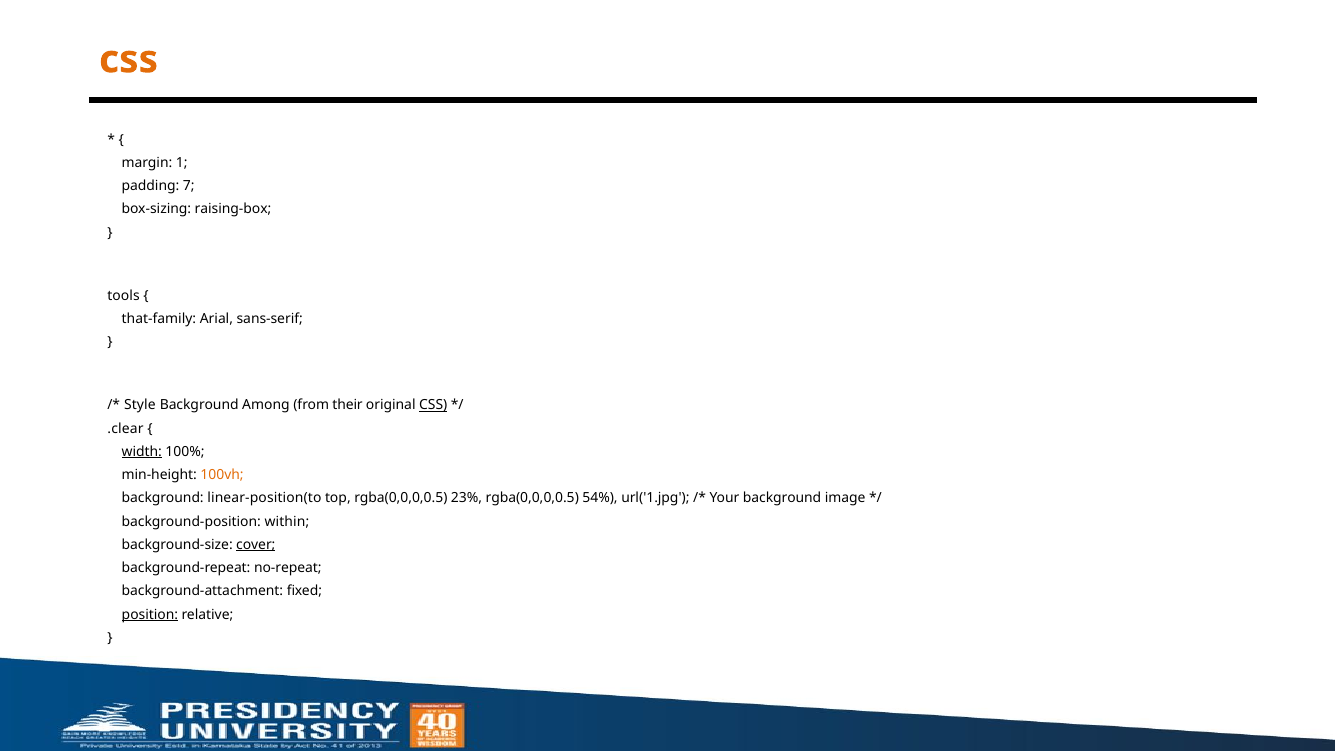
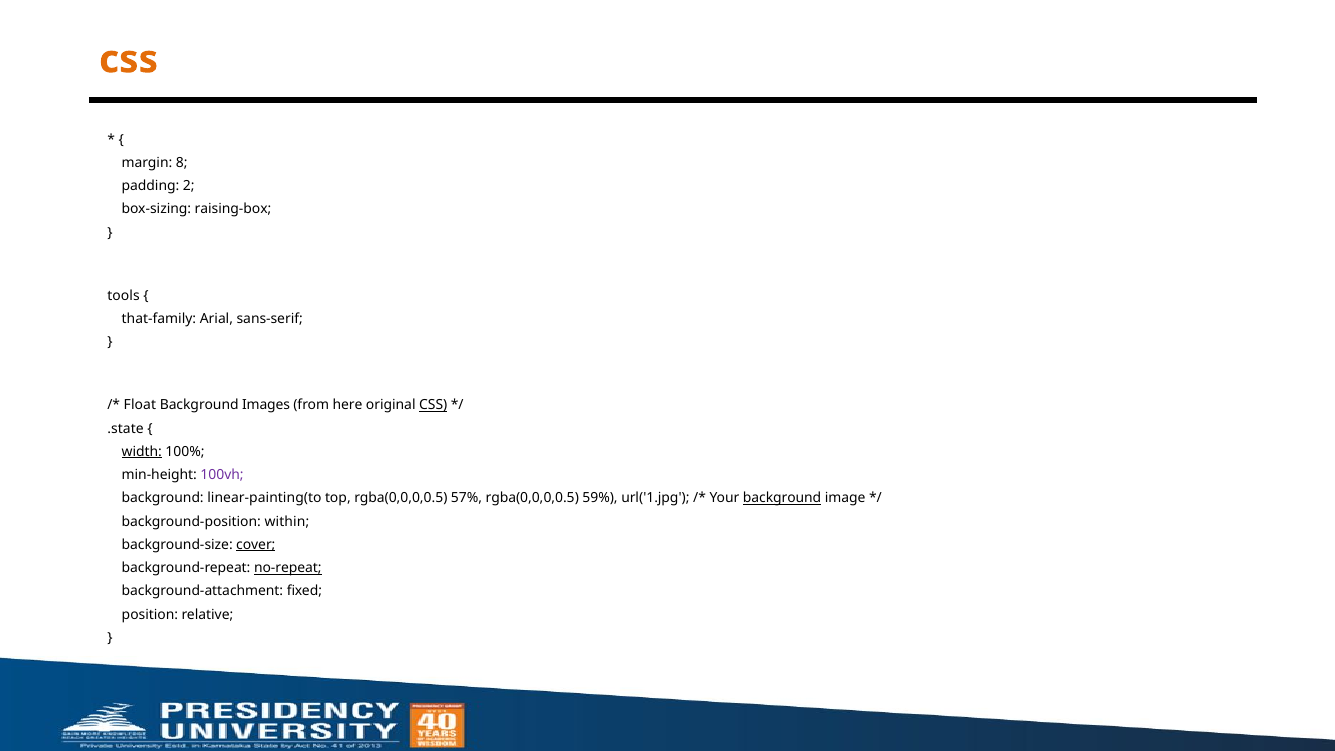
1: 1 -> 8 (182, 163)
7: 7 -> 2 (189, 186)
Style: Style -> Float (140, 405)
Among: Among -> Images (266, 405)
their: their -> here (348, 405)
.clear: .clear -> .state (126, 428)
100vh colour: orange -> purple (222, 475)
linear-position(to: linear-position(to -> linear-painting(to (264, 498)
23%: 23% -> 57% (467, 498)
54%: 54% -> 59% (600, 498)
background underline: none -> present (782, 498)
no-repeat underline: none -> present (288, 568)
position underline: present -> none (150, 614)
